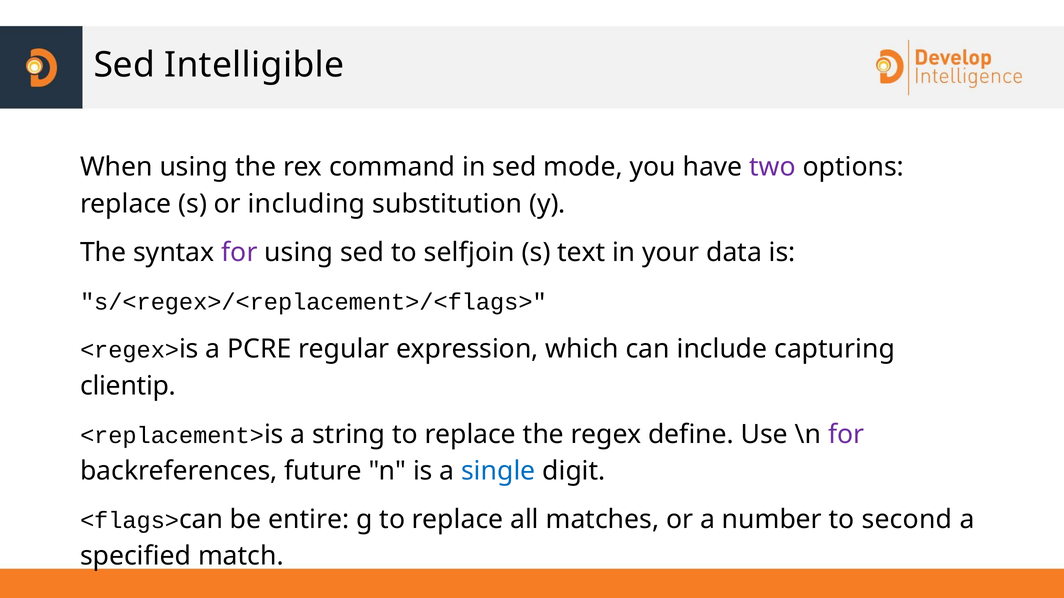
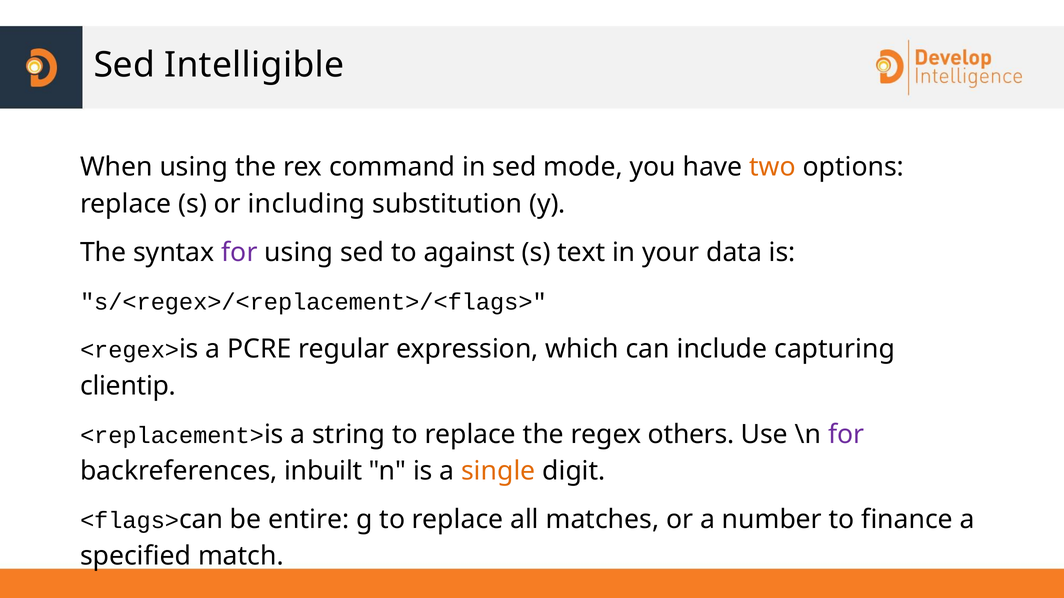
two colour: purple -> orange (773, 167)
selfjoin: selfjoin -> against (469, 252)
define: define -> others (691, 435)
future: future -> inbuilt (323, 471)
single colour: blue -> orange (498, 471)
second: second -> finance (907, 520)
